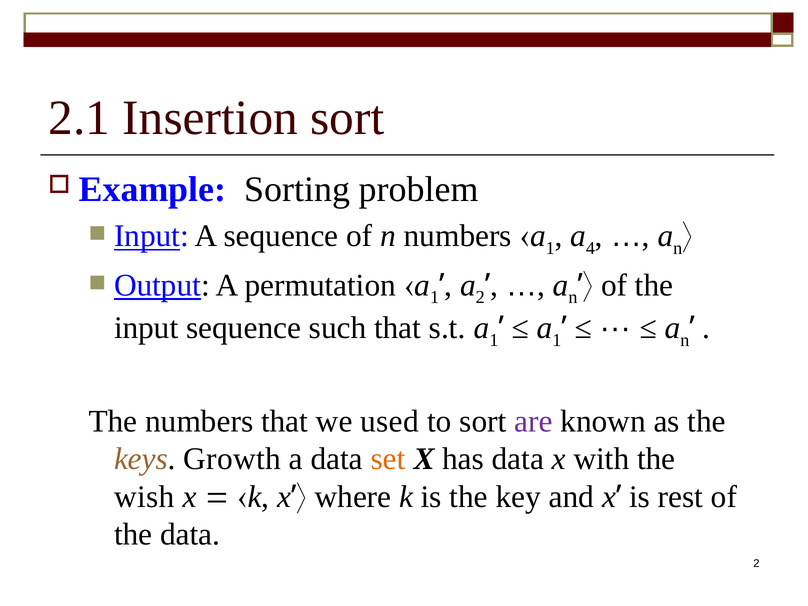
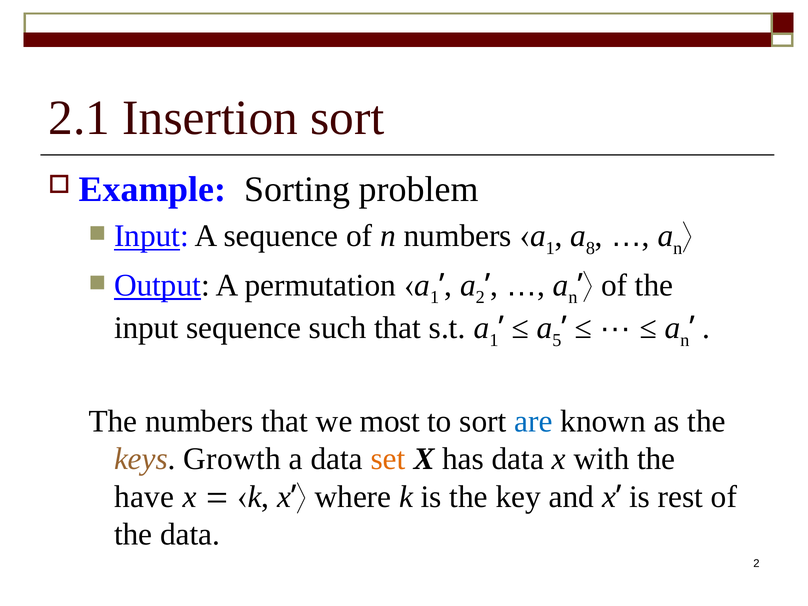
4: 4 -> 8 (590, 248)
1: 1 -> 5 (557, 340)
used: used -> most (390, 421)
are colour: purple -> blue (533, 421)
wish: wish -> have (144, 497)
